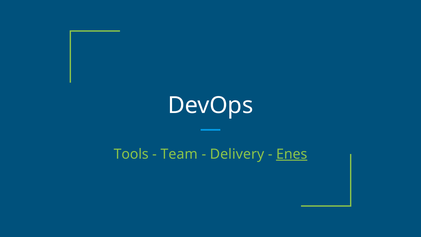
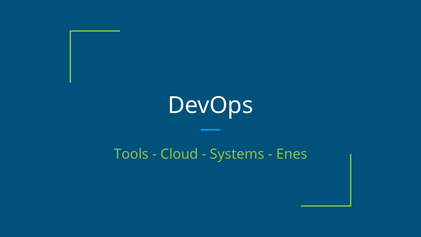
Team: Team -> Cloud (179, 154)
Delivery: Delivery -> Systems (237, 154)
Enes underline: present -> none (292, 154)
